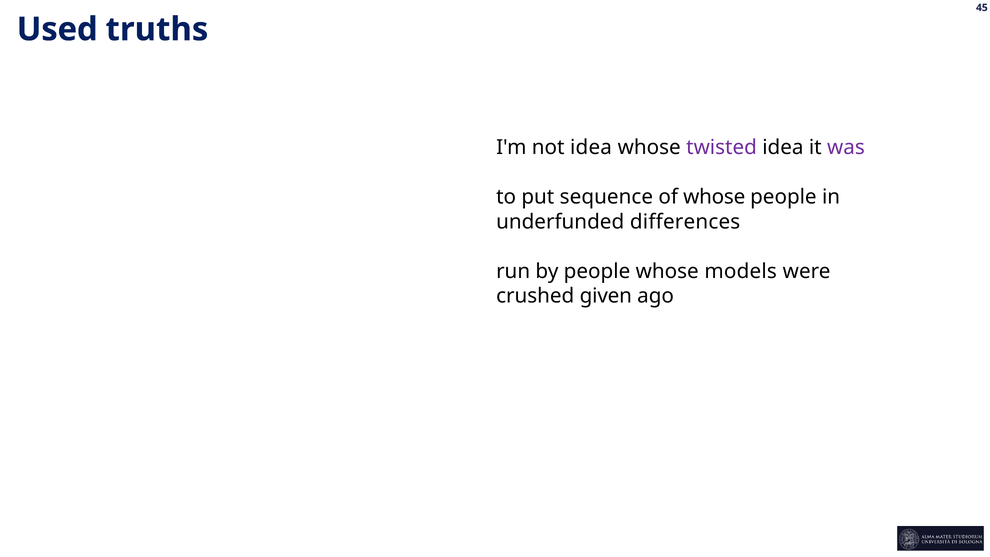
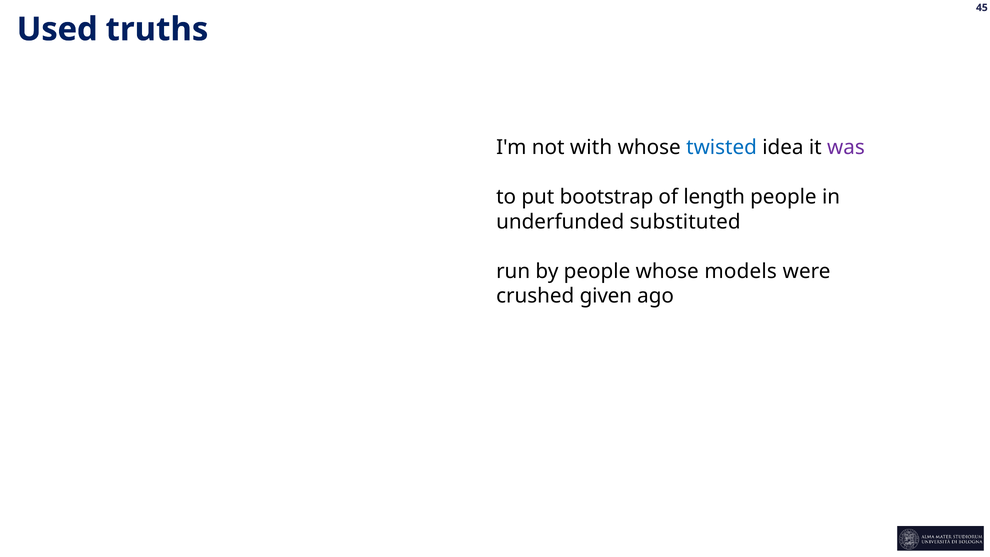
not idea: idea -> with (591, 147)
twisted colour: purple -> blue (722, 147)
sequence: sequence -> bootstrap (607, 197)
of whose: whose -> length (714, 197)
differences: differences -> substituted (685, 222)
